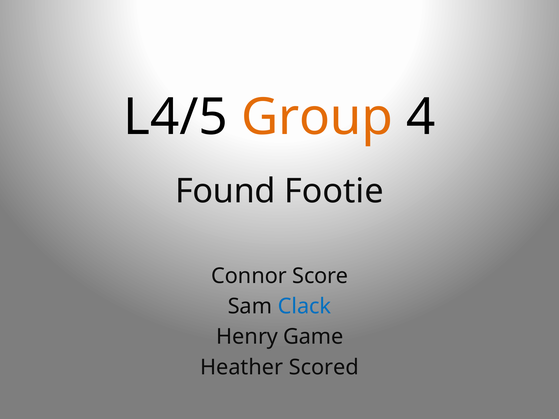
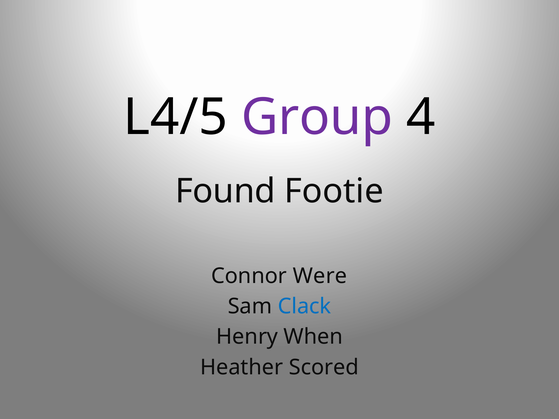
Group colour: orange -> purple (317, 117)
Score: Score -> Were (320, 276)
Game: Game -> When (313, 337)
